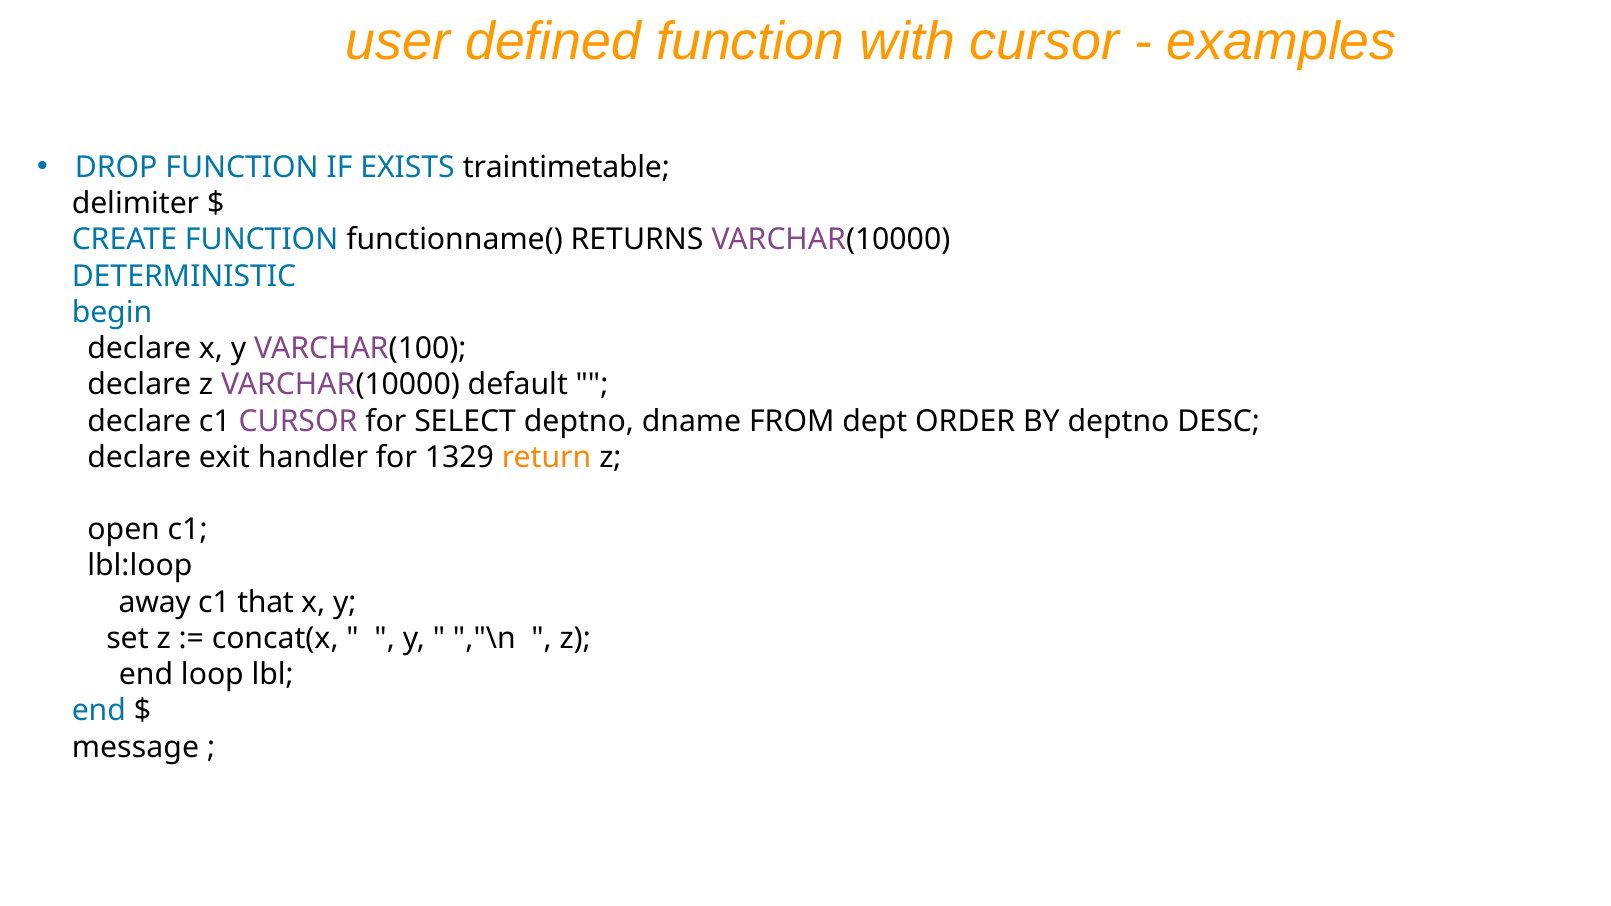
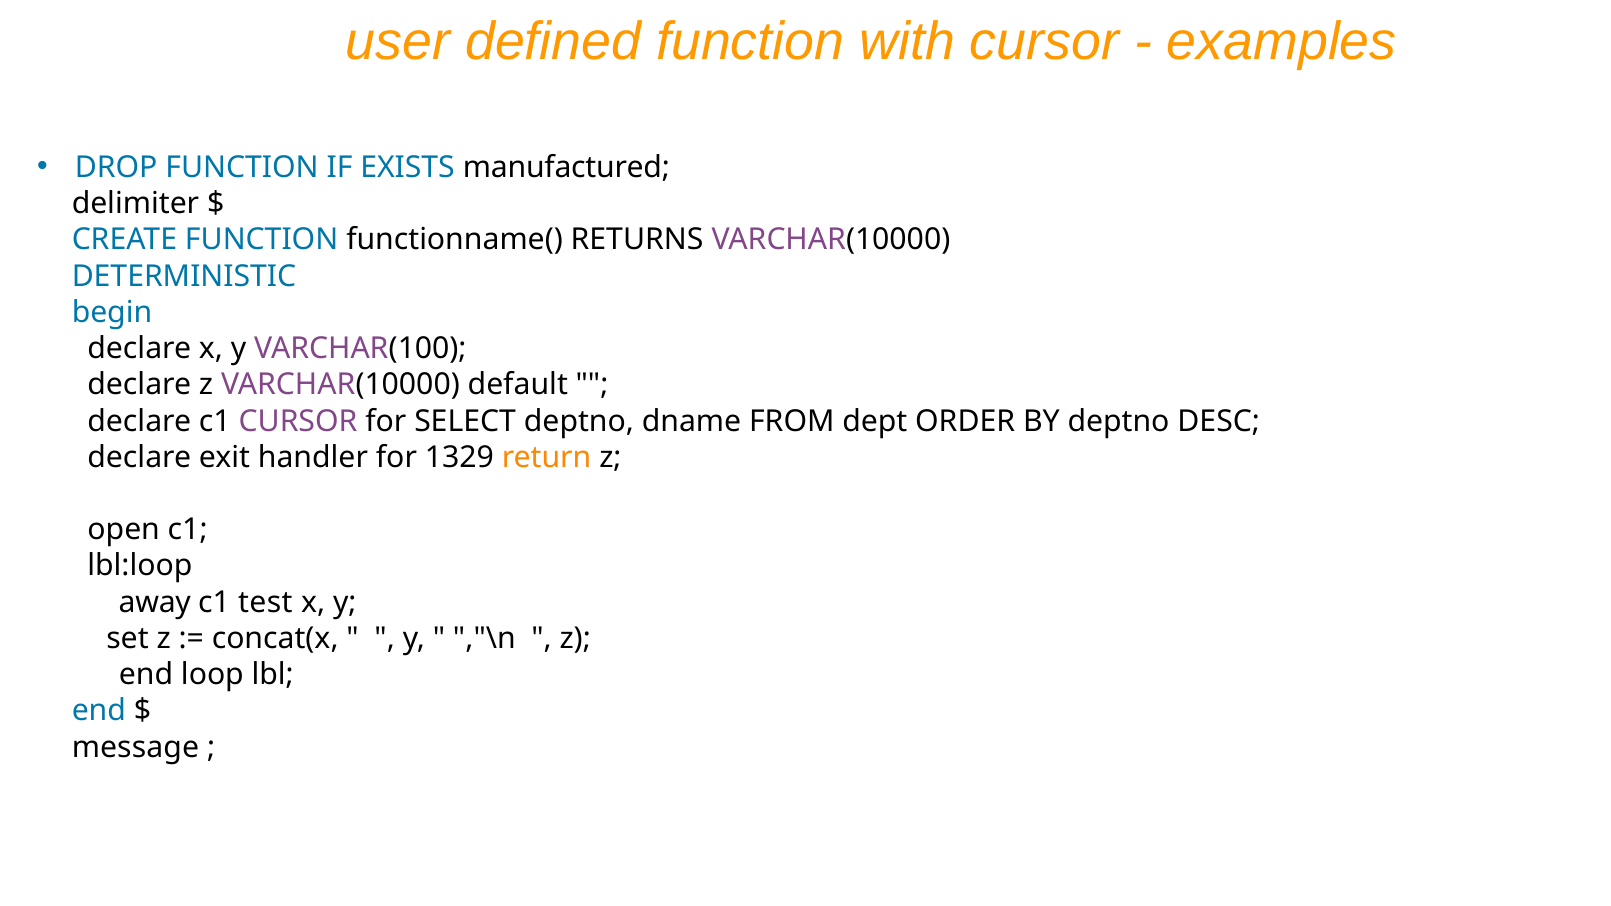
traintimetable: traintimetable -> manufactured (566, 167)
that: that -> test (265, 602)
